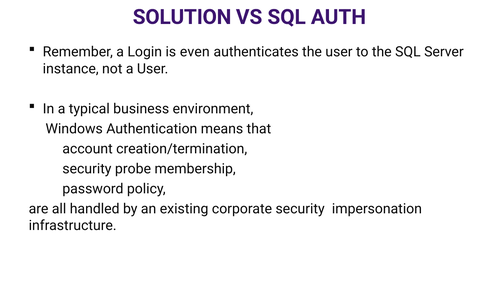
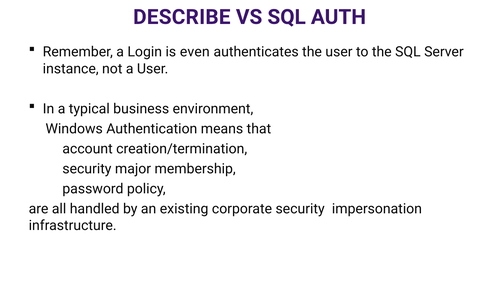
SOLUTION: SOLUTION -> DESCRIBE (182, 17)
probe: probe -> major (133, 169)
